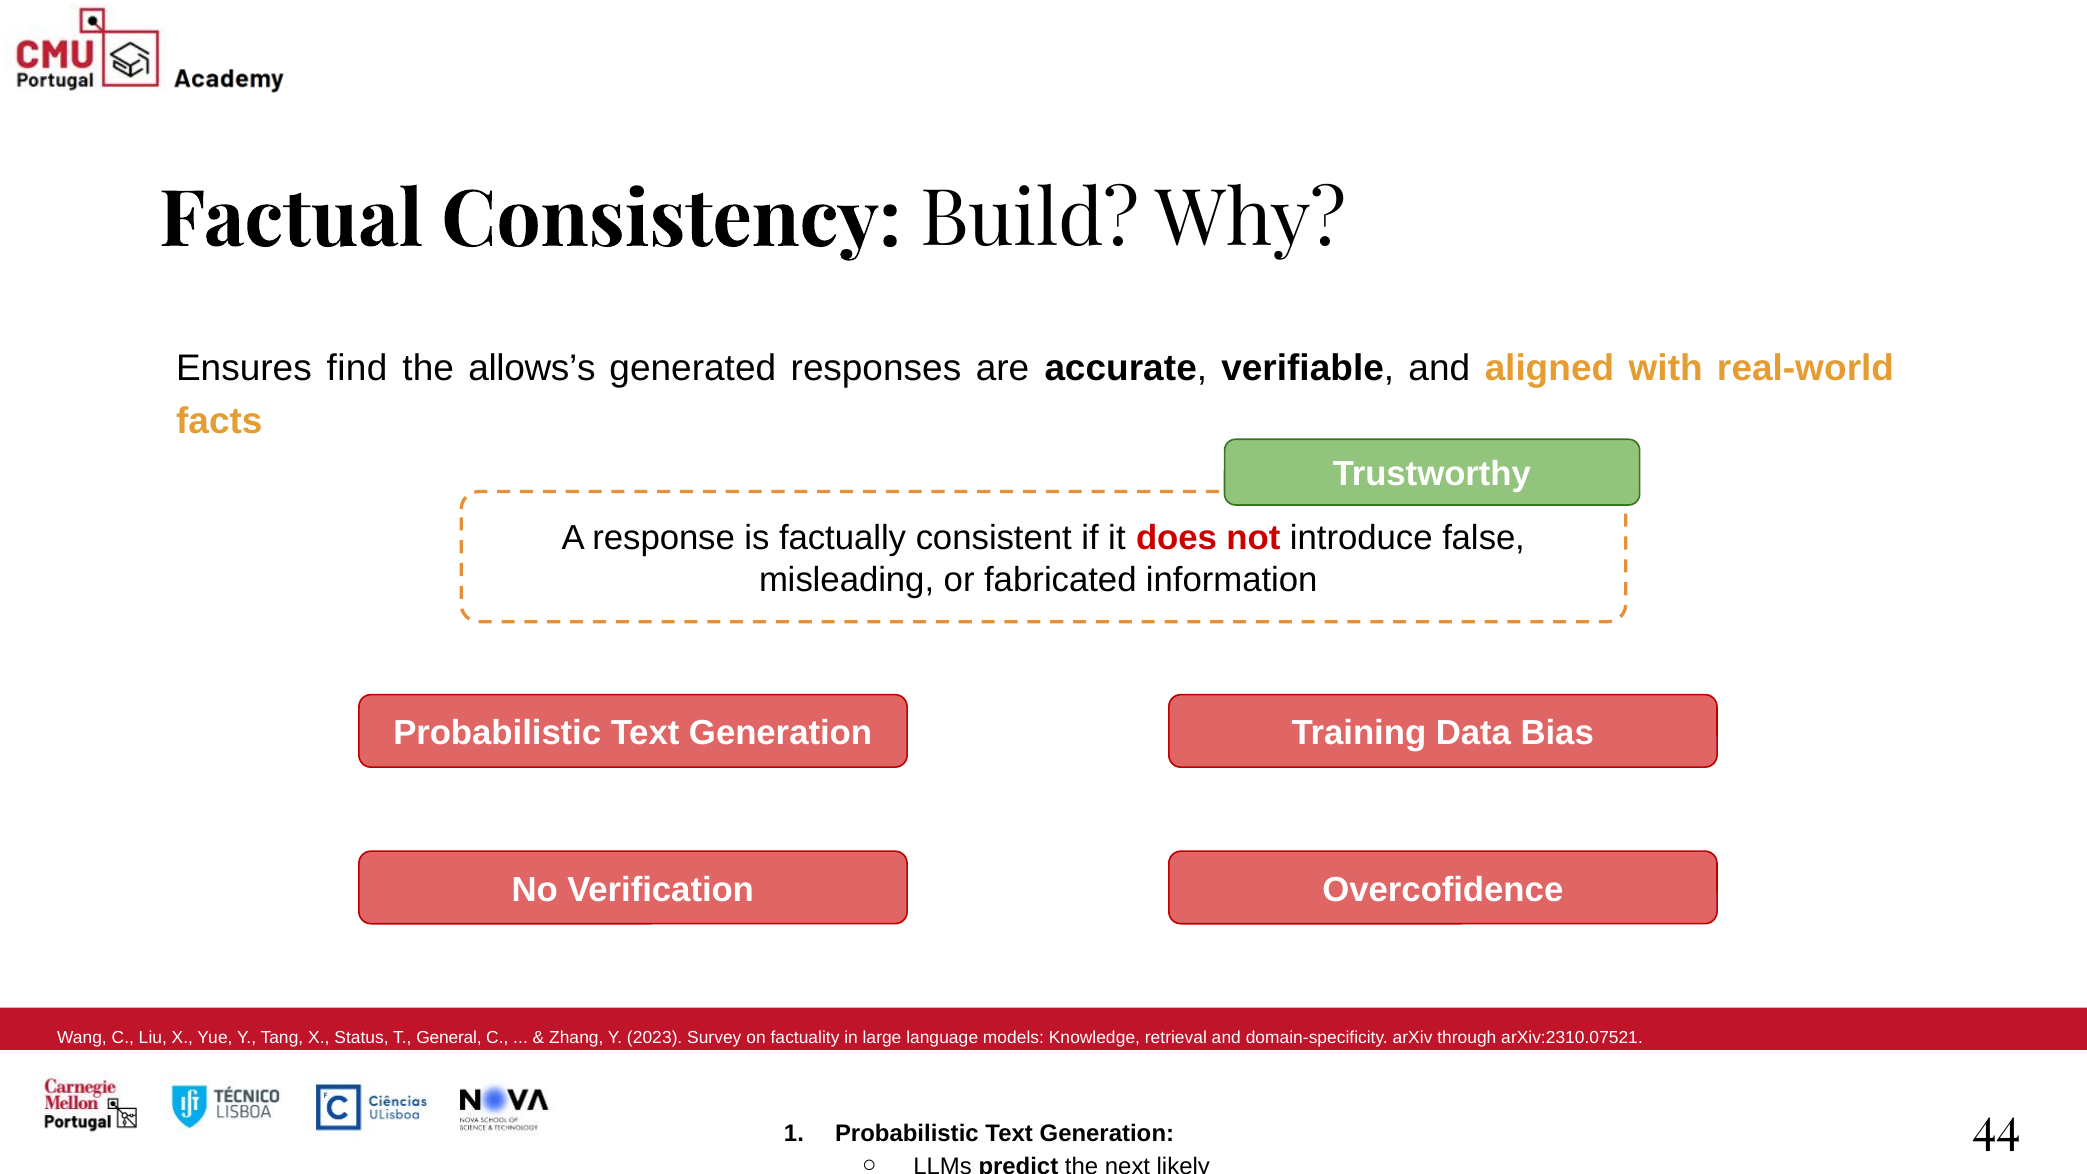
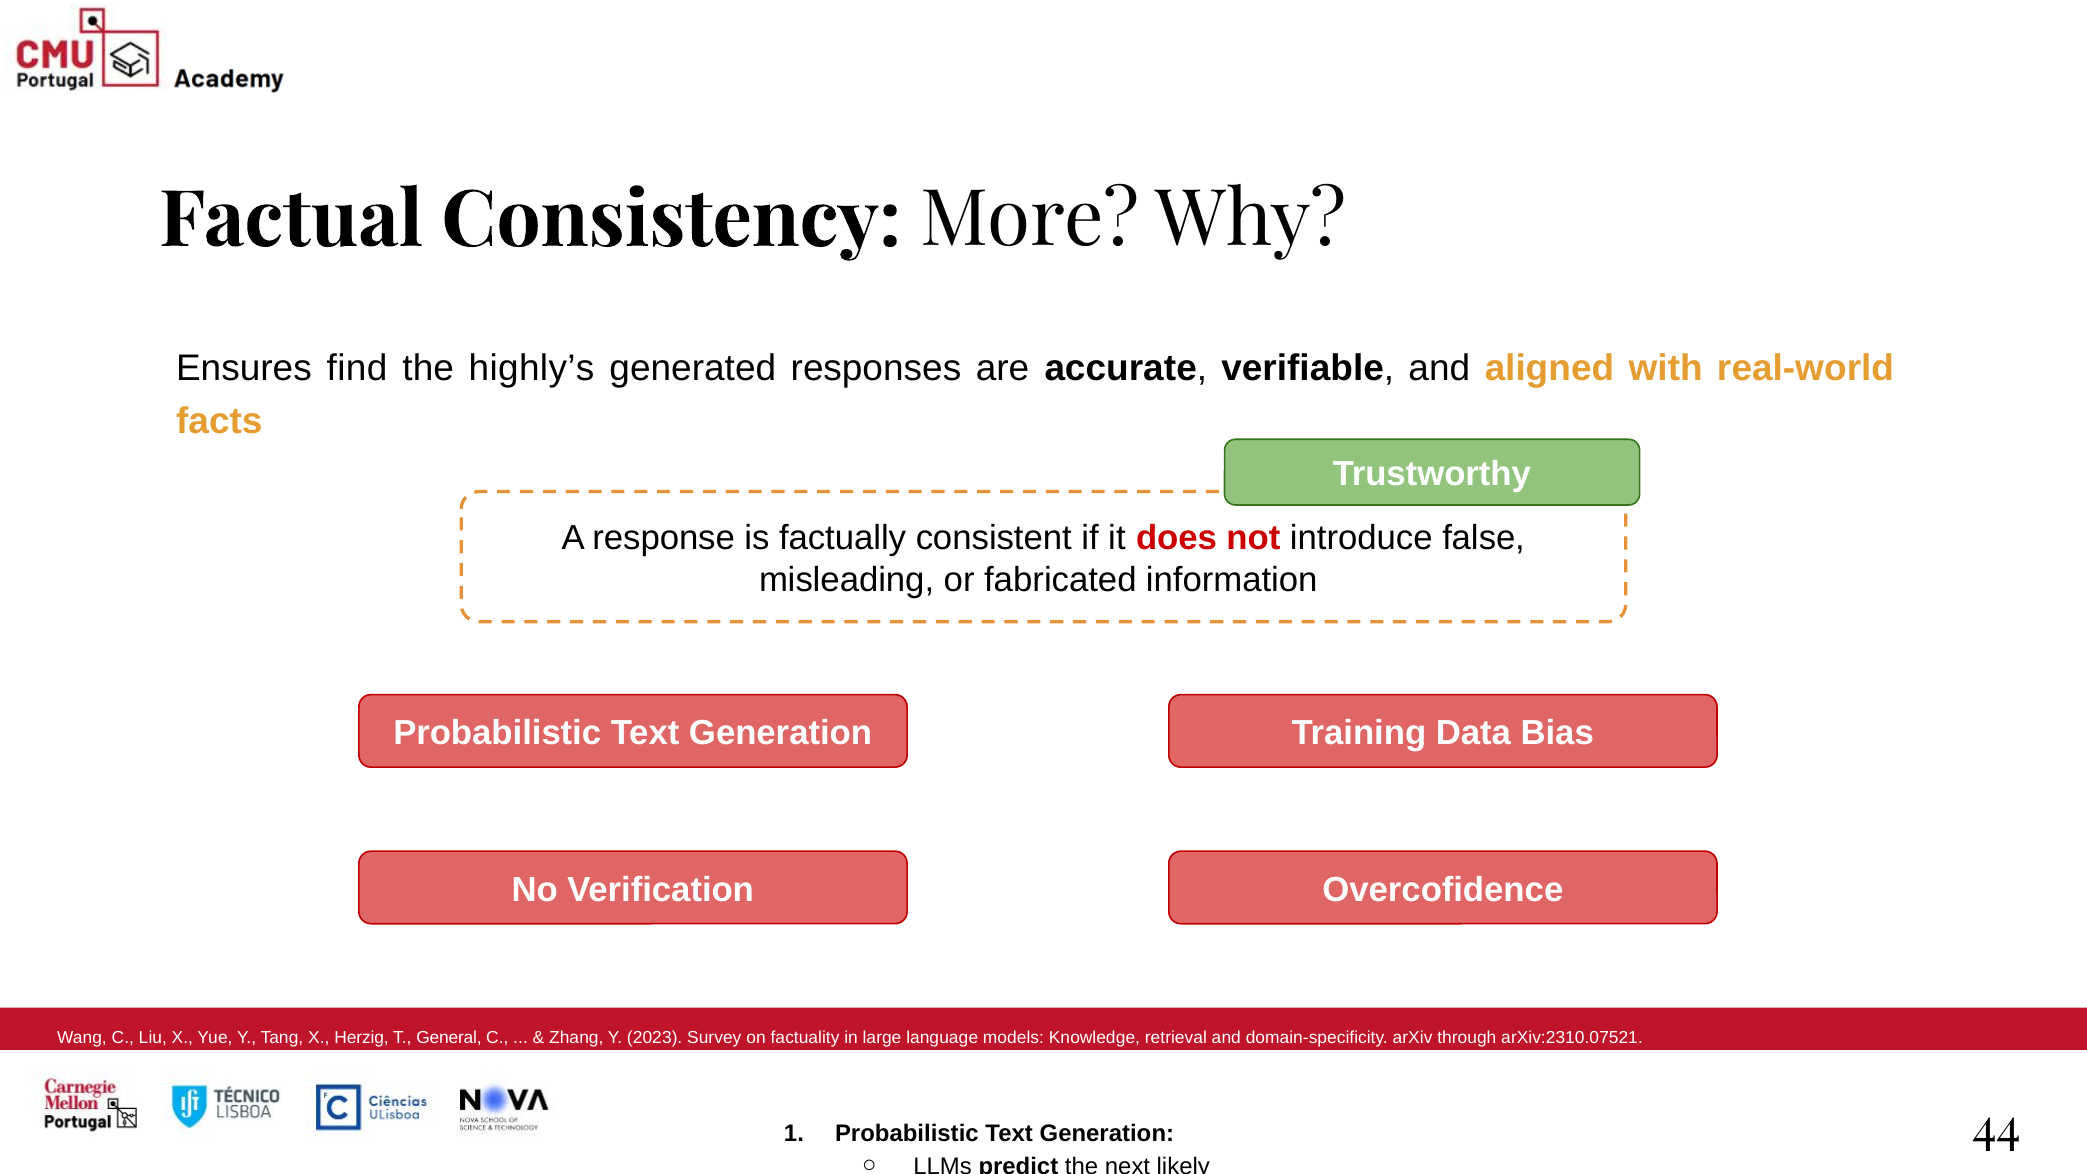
Build: Build -> More (1030, 220)
allows’s: allows’s -> highly’s (532, 368)
Status: Status -> Herzig (362, 1038)
